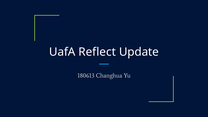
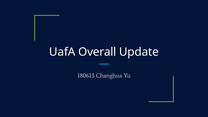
Reflect: Reflect -> Overall (97, 52)
